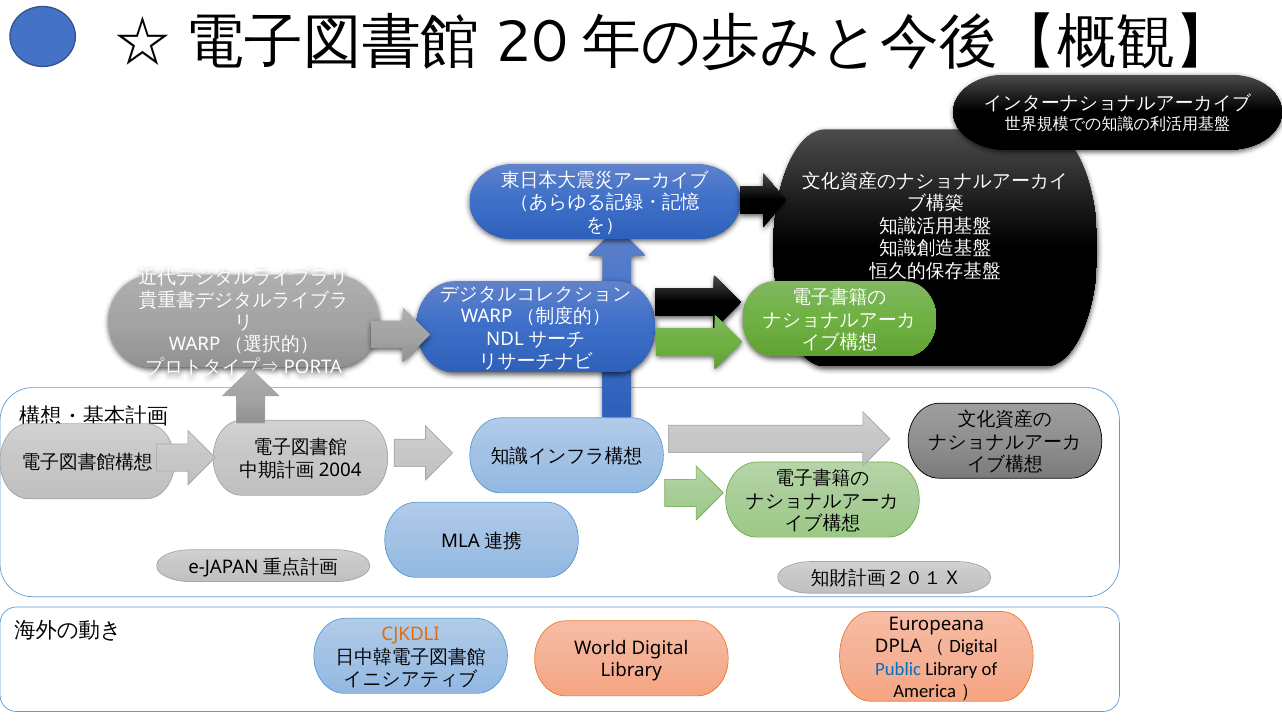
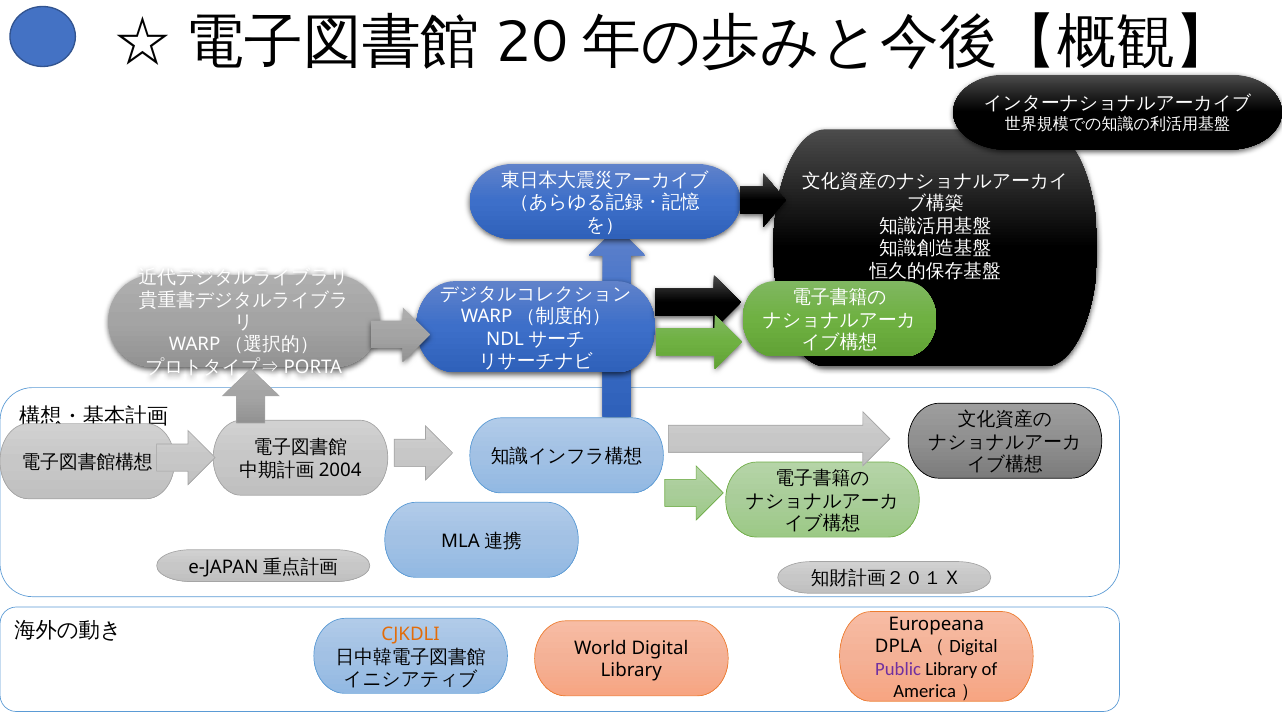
Public colour: blue -> purple (898, 669)
